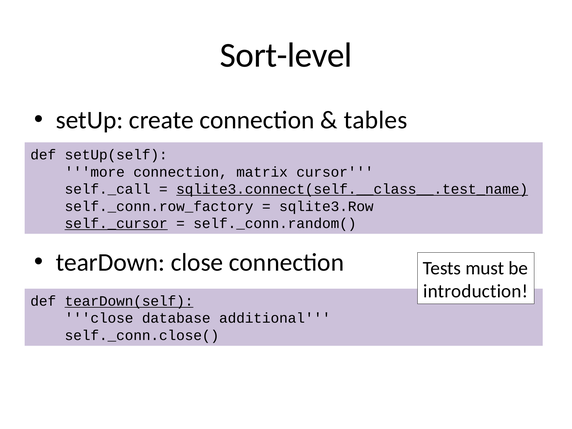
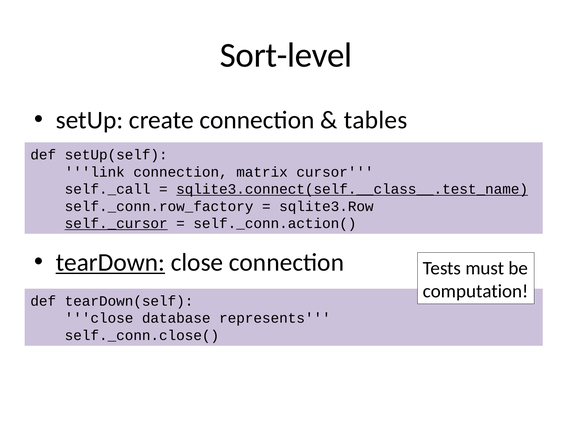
more: more -> link (95, 172)
self._conn.random(: self._conn.random( -> self._conn.action( (275, 223)
tearDown underline: none -> present (110, 262)
introduction: introduction -> computation (476, 291)
tearDown(self underline: present -> none (129, 301)
additional: additional -> represents (275, 318)
